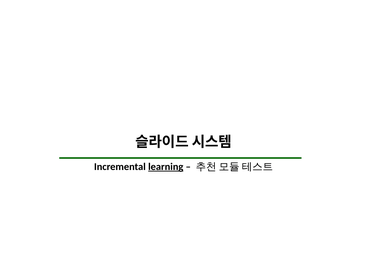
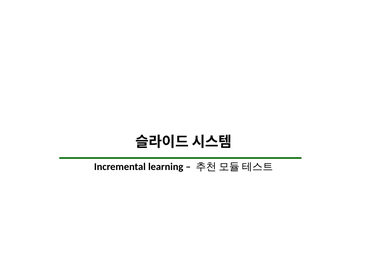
learning underline: present -> none (166, 167)
